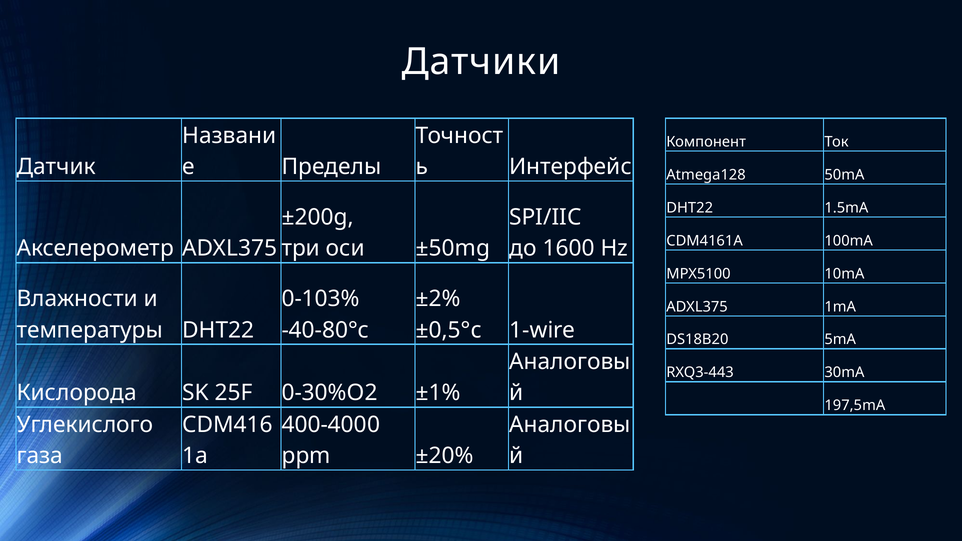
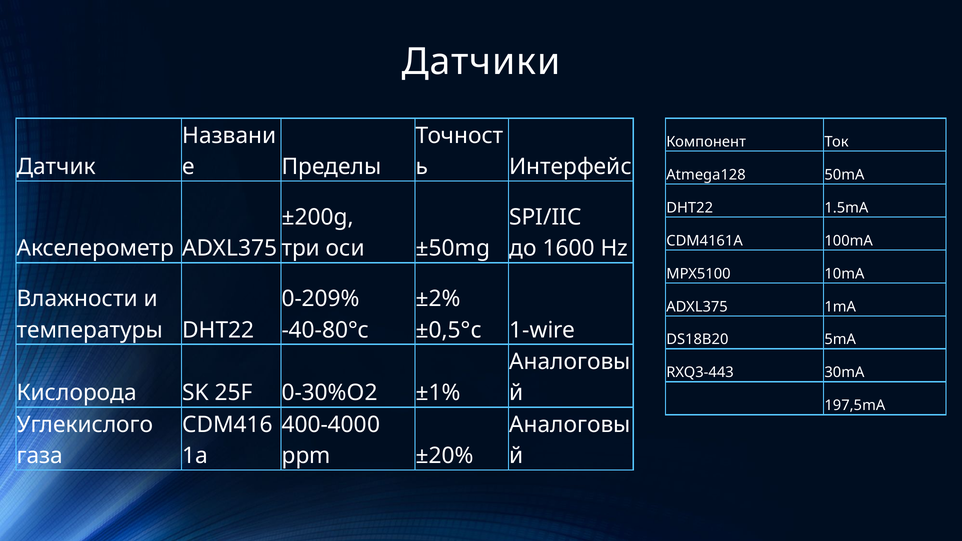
0-103%: 0-103% -> 0-209% (321, 299)
